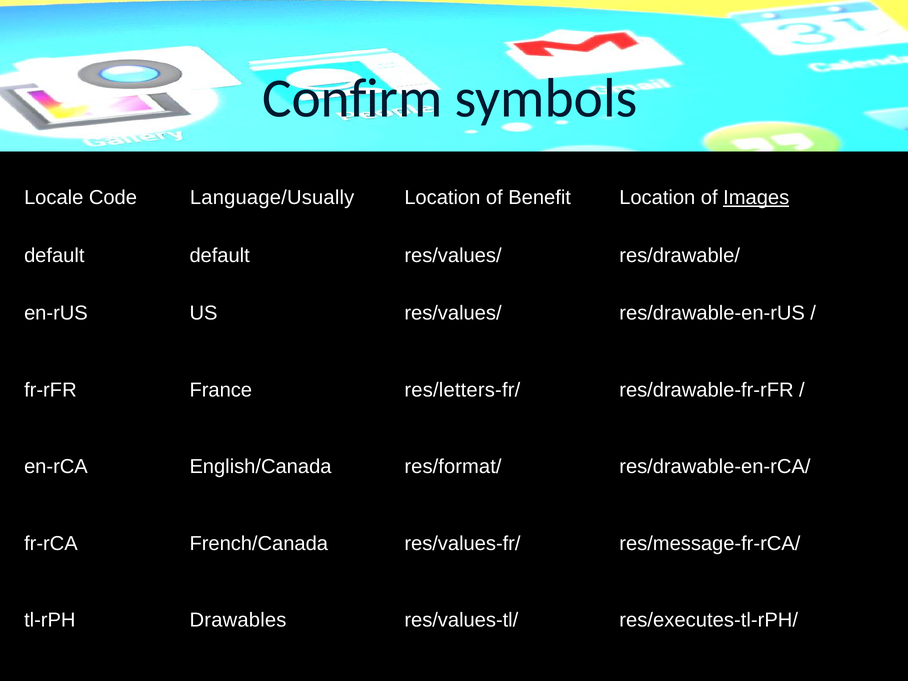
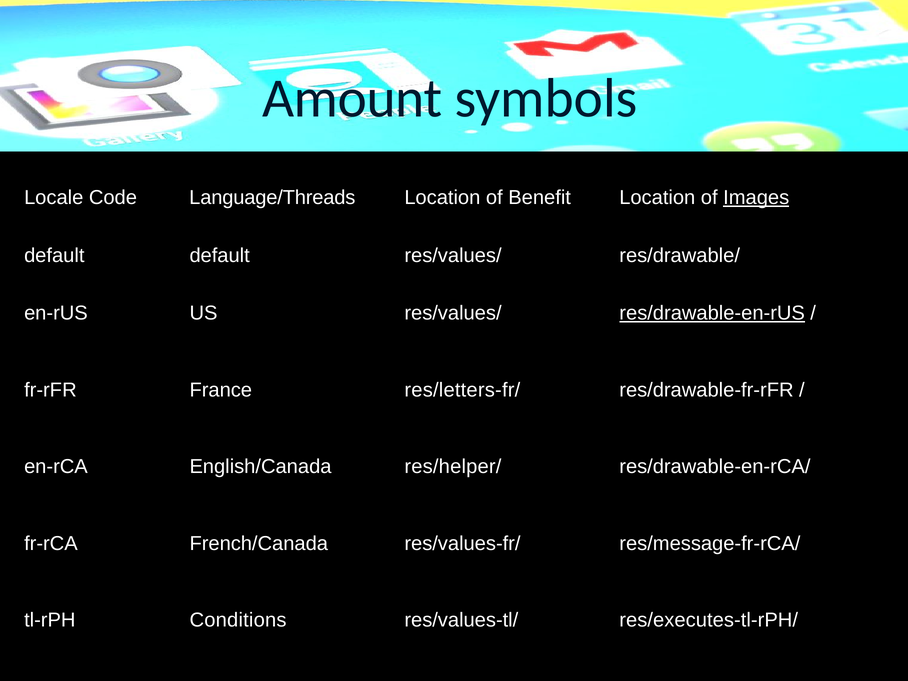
Confirm: Confirm -> Amount (352, 98)
Language/Usually: Language/Usually -> Language/Threads (272, 198)
res/drawable-en-rUS underline: none -> present (712, 313)
res/format/: res/format/ -> res/helper/ (453, 467)
Drawables: Drawables -> Conditions (238, 620)
